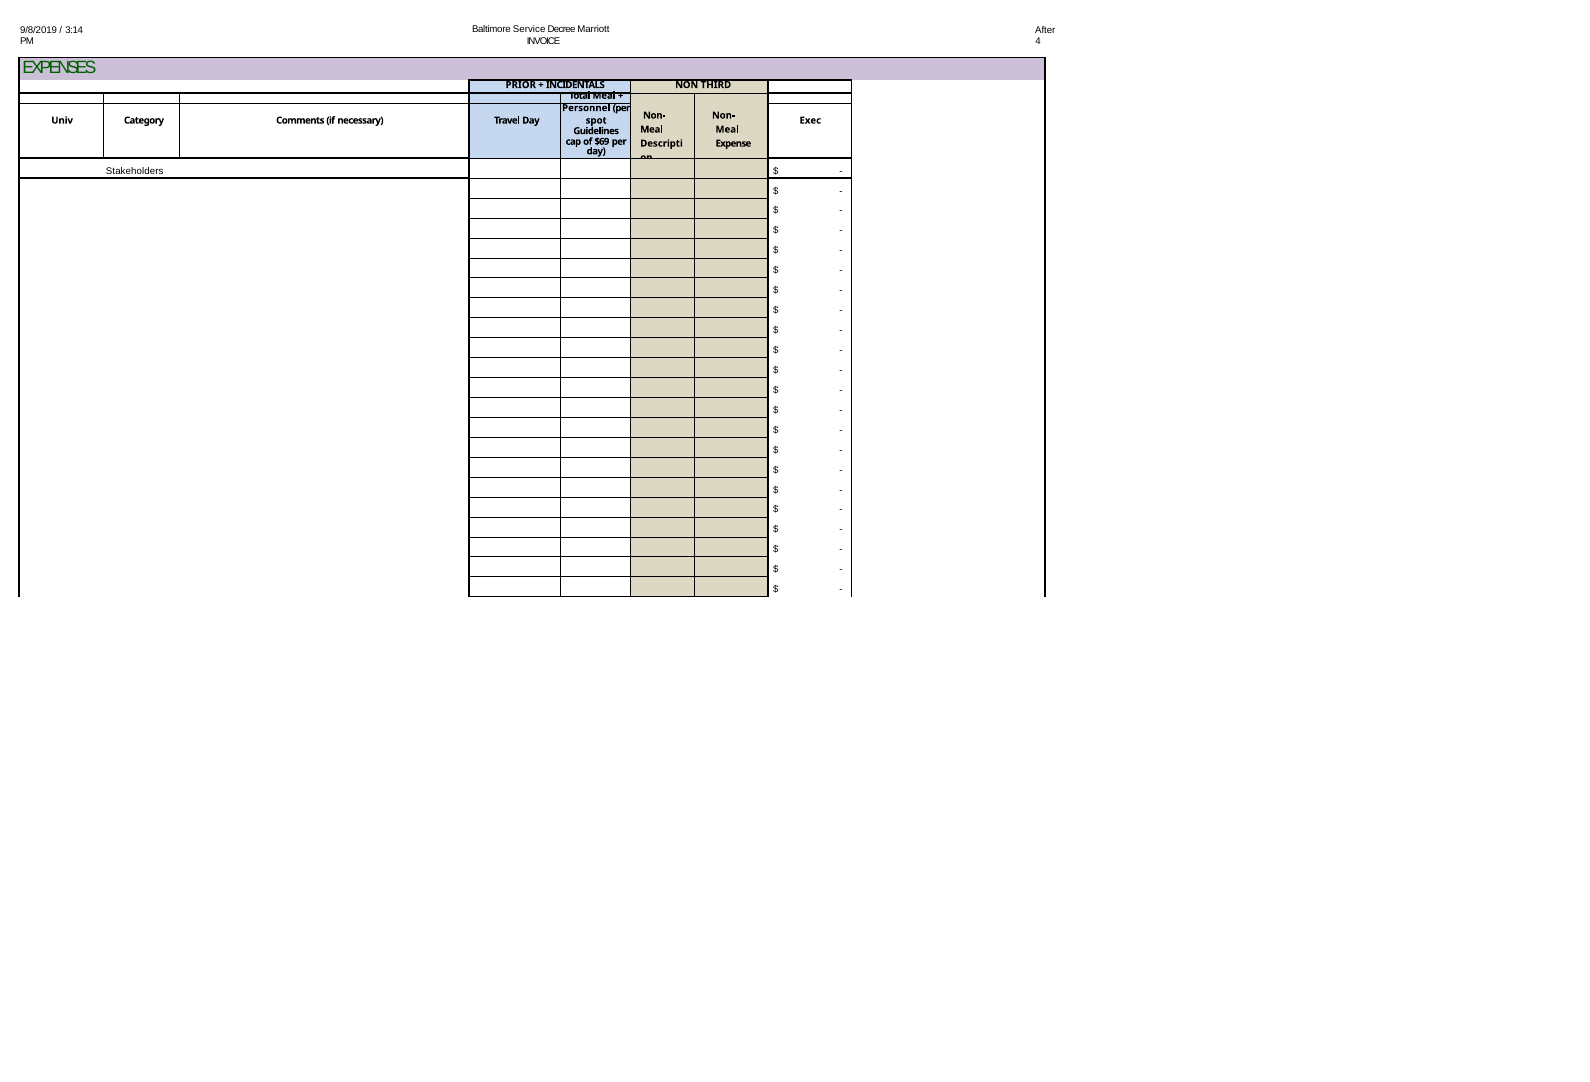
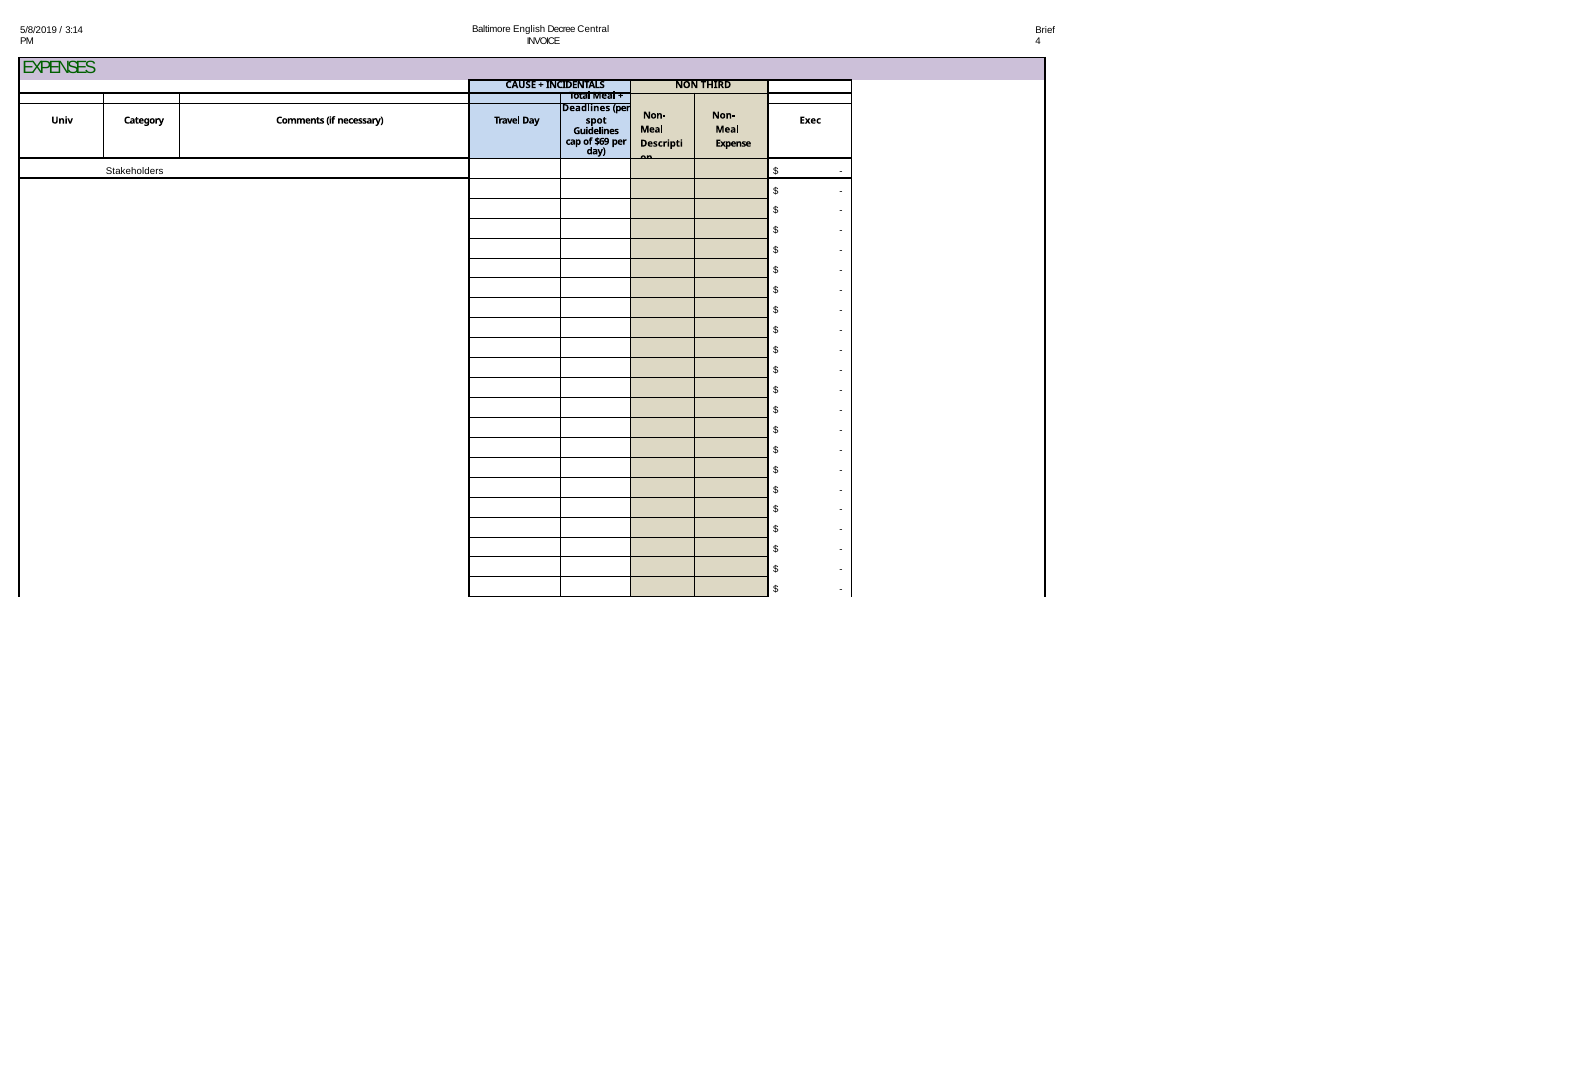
Service: Service -> English (529, 29)
Marriott: Marriott -> Central (593, 29)
9/8/2019: 9/8/2019 -> 5/8/2019 (38, 30)
After: After -> Brief (1045, 30)
PRIOR: PRIOR -> CAUSE (521, 85)
Personnel: Personnel -> Deadlines (586, 108)
